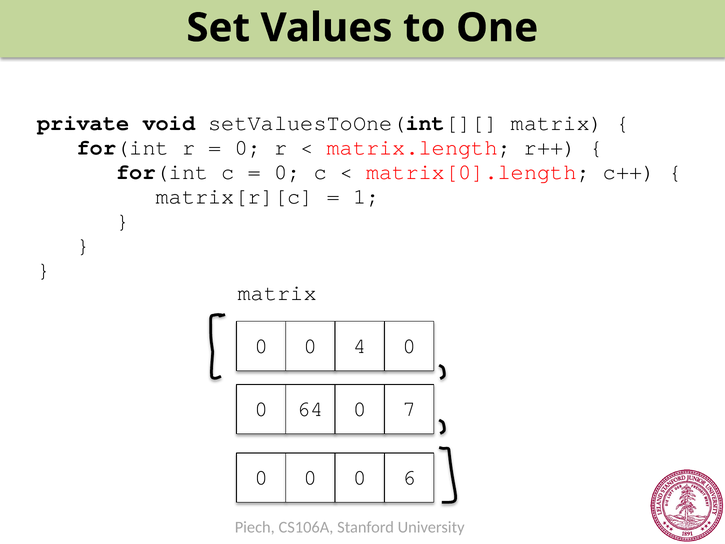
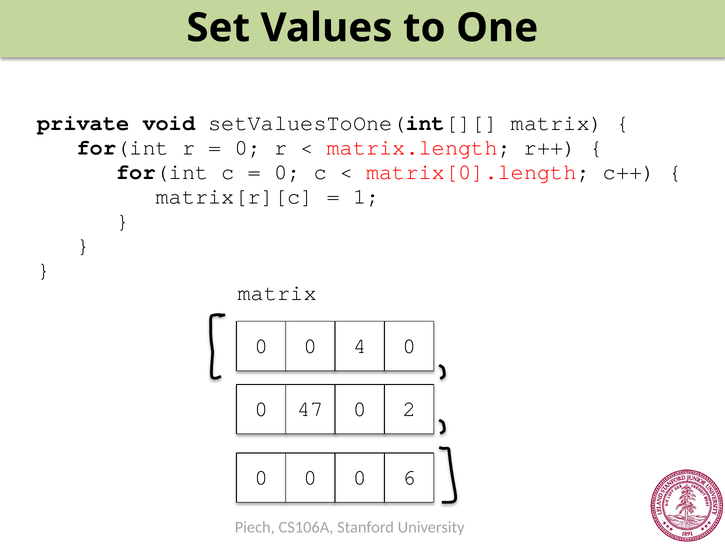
64: 64 -> 47 (310, 409)
7: 7 -> 2 (409, 409)
